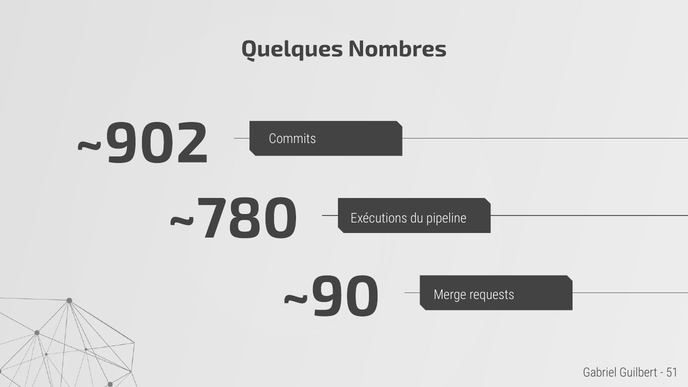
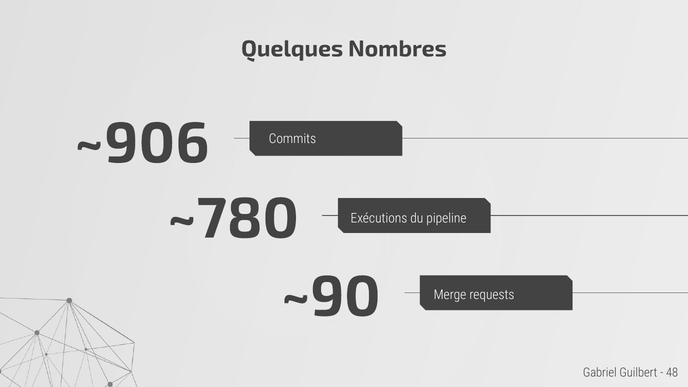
~902: ~902 -> ~906 (142, 143)
51: 51 -> 48 (672, 373)
